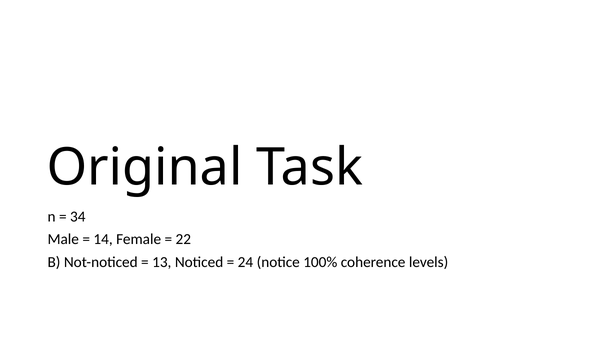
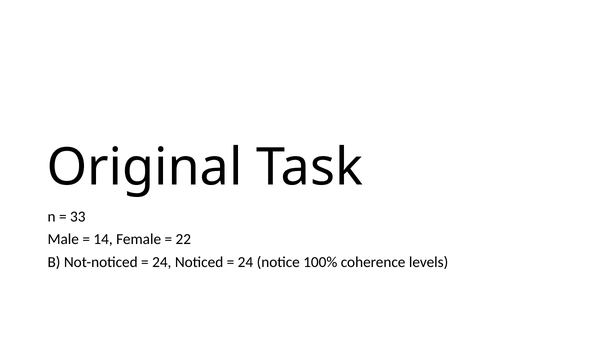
34: 34 -> 33 (78, 217)
13: 13 -> 24 (162, 262)
